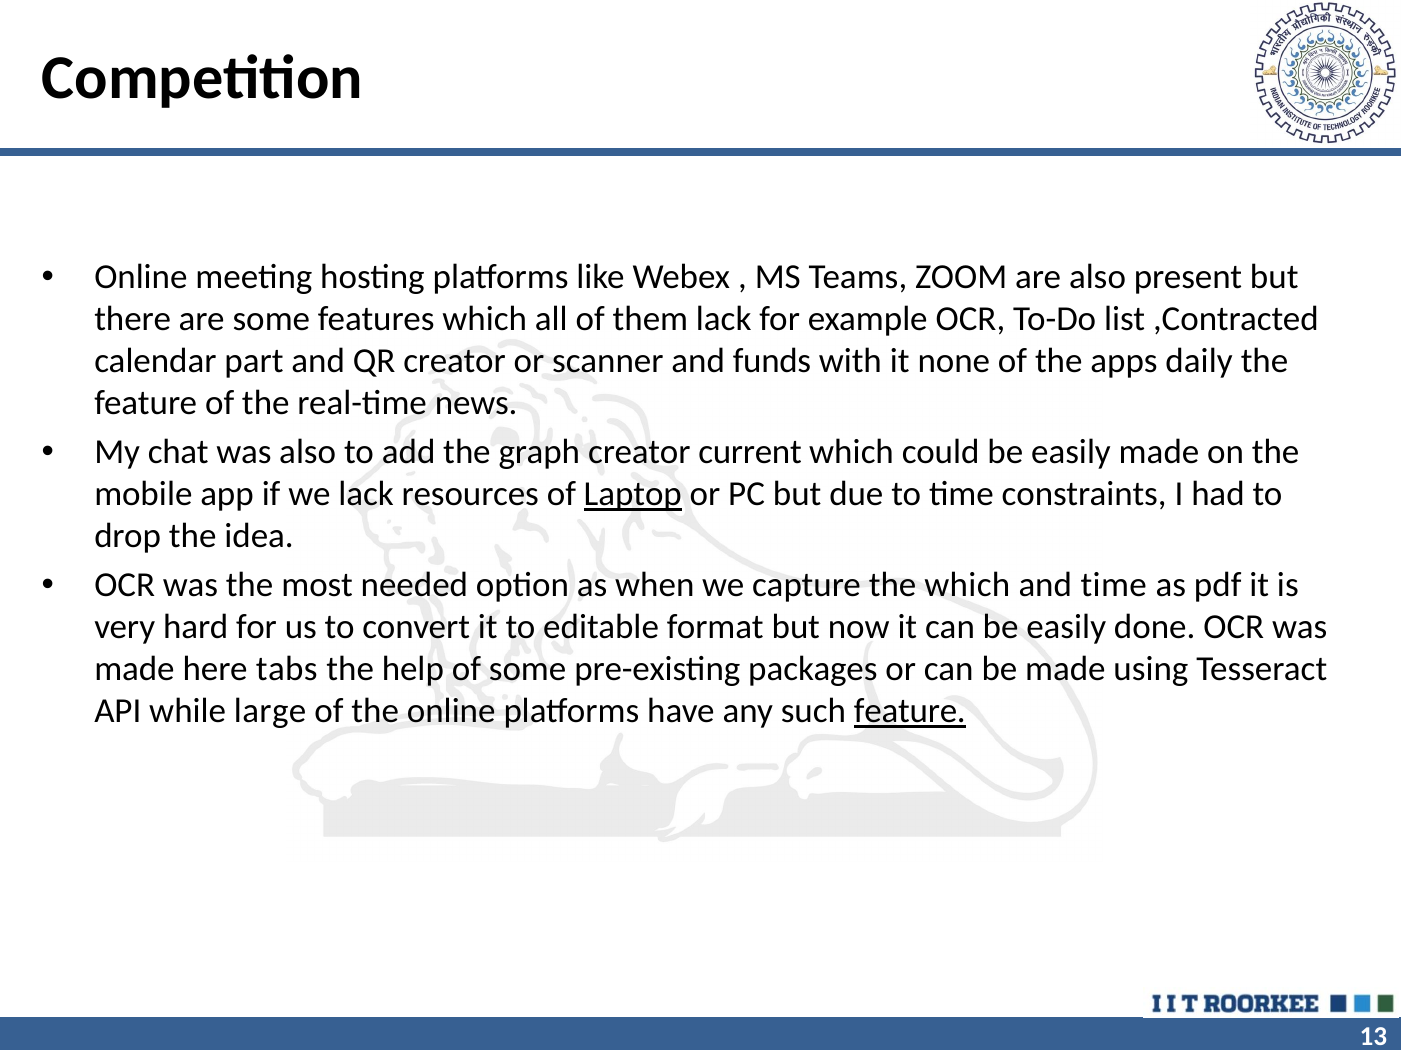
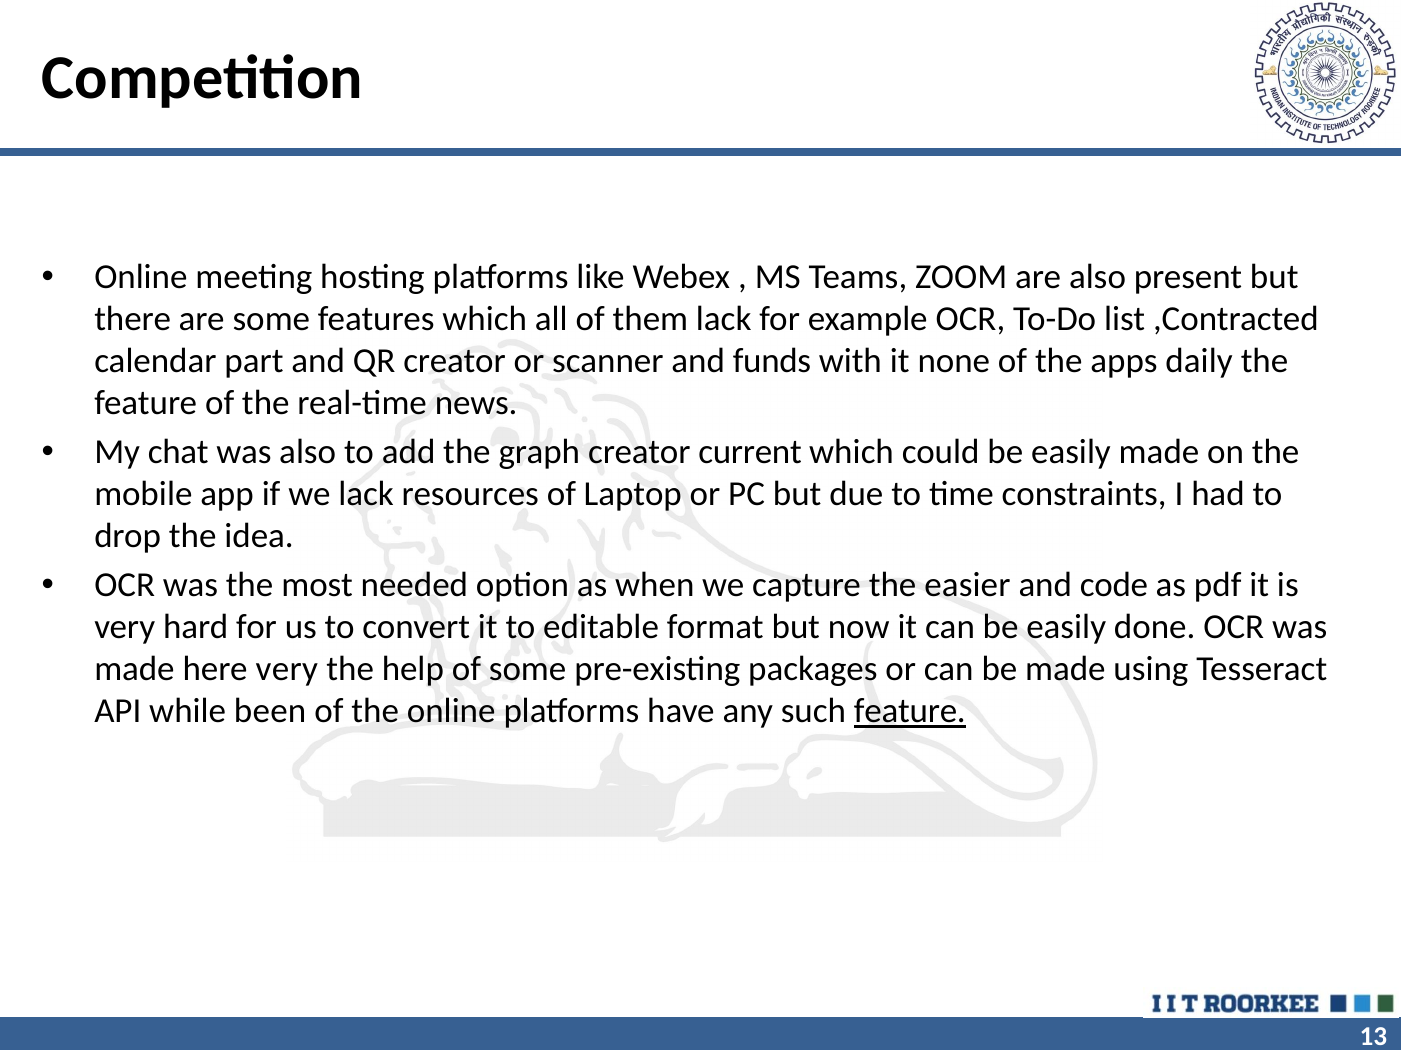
Laptop underline: present -> none (633, 495)
the which: which -> easier (967, 586)
and time: time -> code (1114, 586)
here tabs: tabs -> very (287, 670)
large: large -> been (270, 712)
